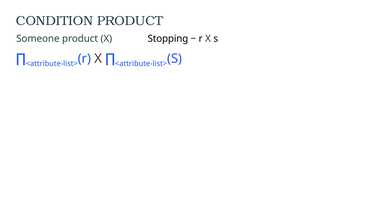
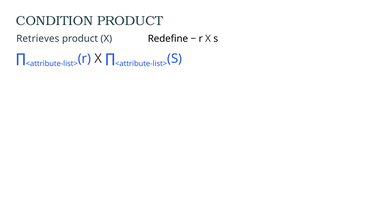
Someone: Someone -> Retrieves (38, 39)
Stopping: Stopping -> Redefine (168, 39)
